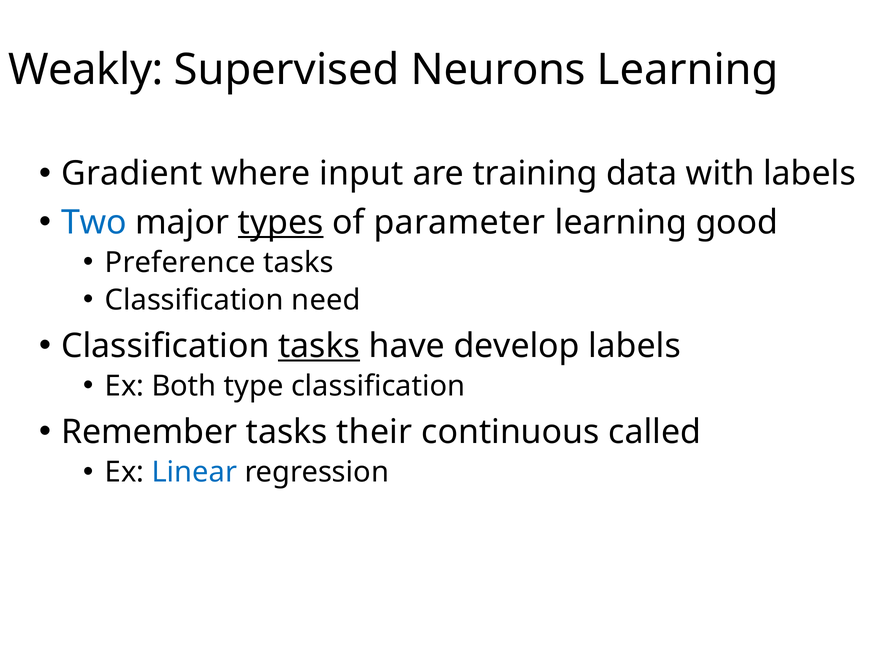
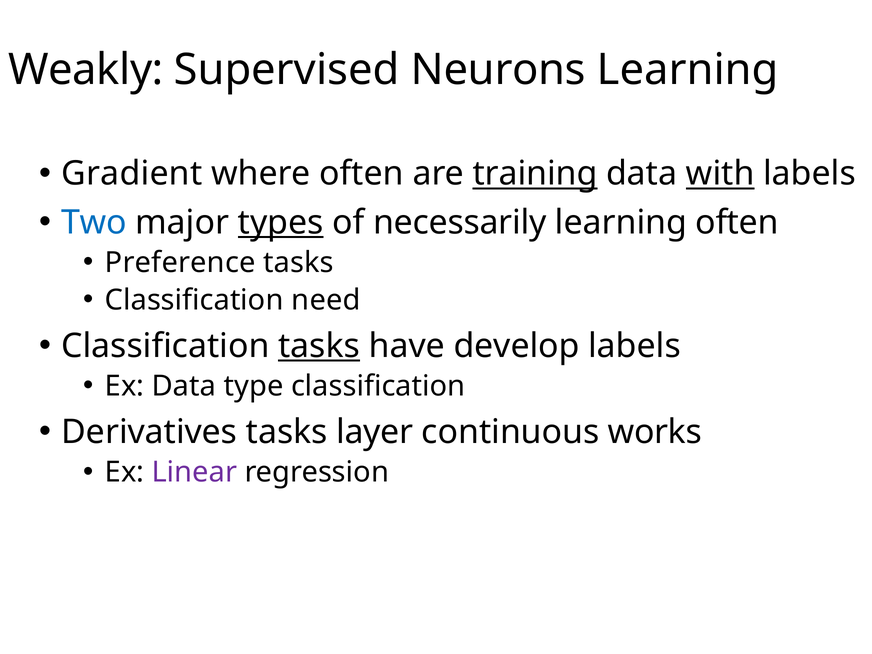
where input: input -> often (361, 174)
training underline: none -> present (535, 174)
with underline: none -> present (720, 174)
parameter: parameter -> necessarily (460, 222)
learning good: good -> often (737, 222)
Ex Both: Both -> Data (184, 386)
Remember: Remember -> Derivatives (149, 432)
their: their -> layer (375, 432)
called: called -> works (655, 432)
Linear colour: blue -> purple (194, 472)
